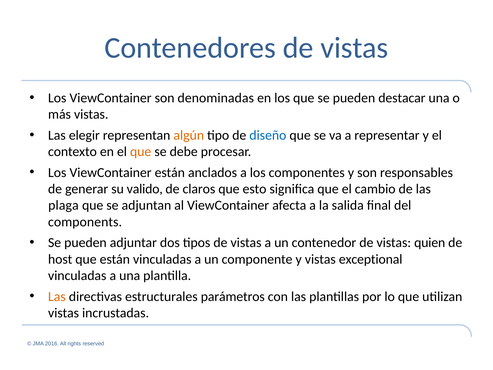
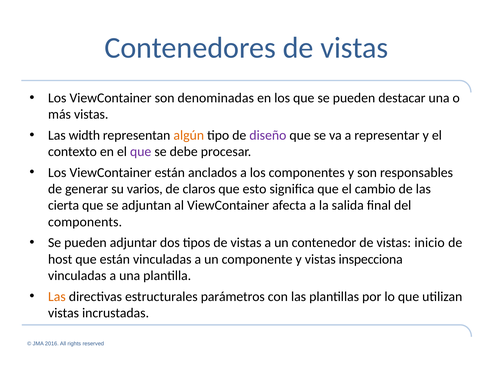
elegir: elegir -> width (84, 135)
diseño colour: blue -> purple (268, 135)
que colour: orange -> purple (141, 152)
valido: valido -> varios (145, 189)
plaga: plaga -> cierta (64, 205)
quien: quien -> inicio (430, 243)
exceptional: exceptional -> inspecciona (371, 259)
